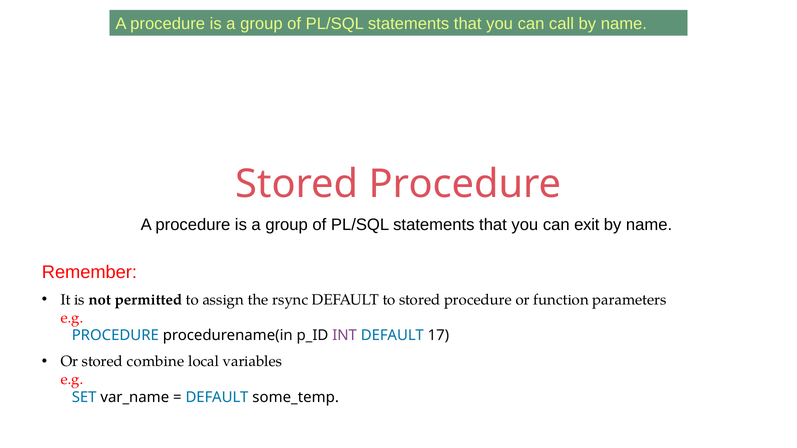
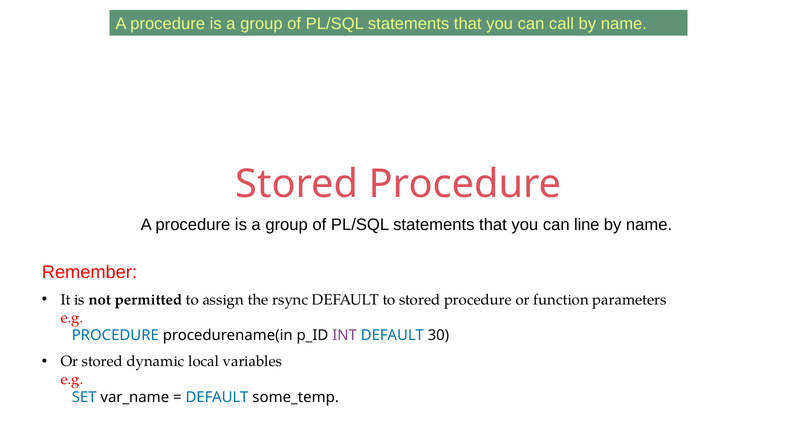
exit: exit -> line (587, 225)
17: 17 -> 30 (438, 336)
combine: combine -> dynamic (156, 362)
